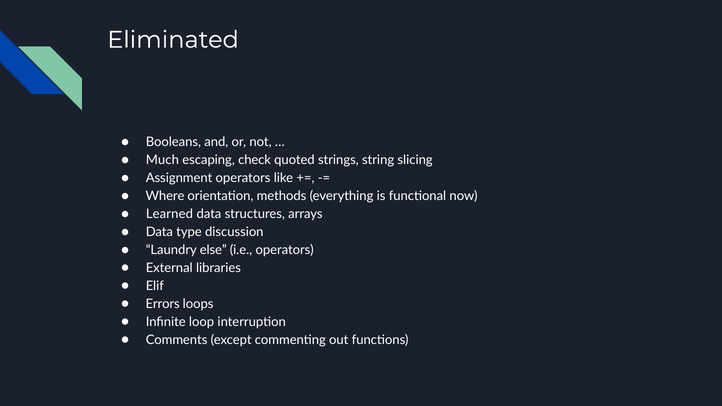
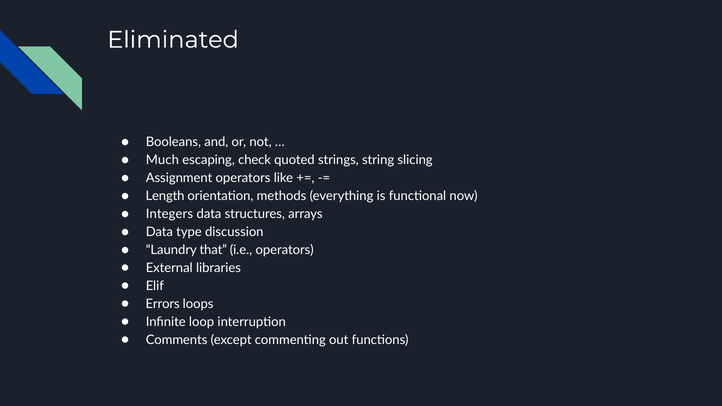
Where: Where -> Length (165, 196)
Learned: Learned -> Integers (169, 214)
else: else -> that (213, 250)
